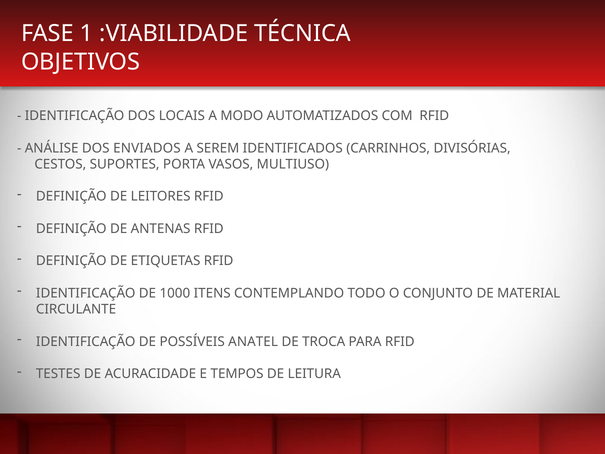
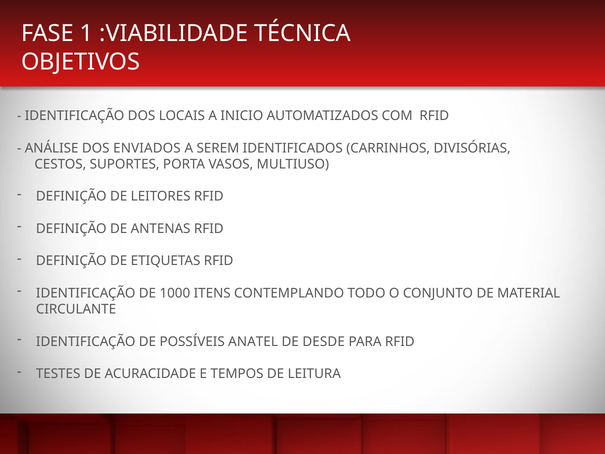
MODO: MODO -> INICIO (242, 116)
TROCA: TROCA -> DESDE (324, 341)
